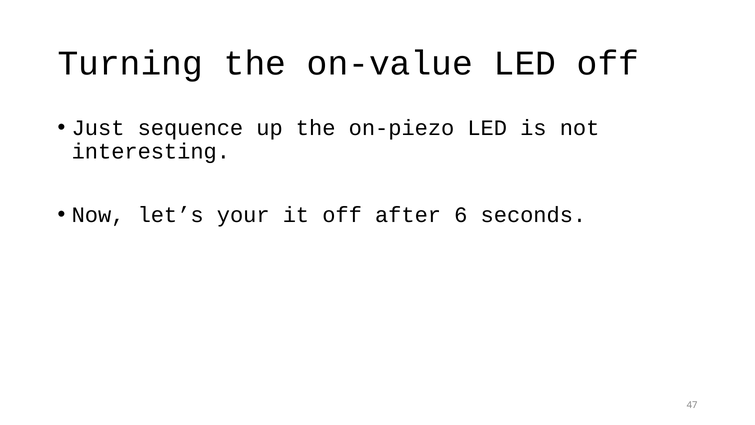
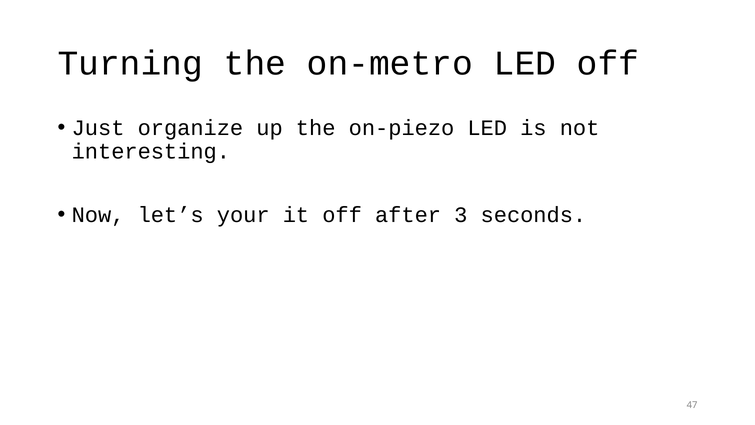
on-value: on-value -> on-metro (390, 63)
sequence: sequence -> organize (190, 128)
6: 6 -> 3 (461, 215)
